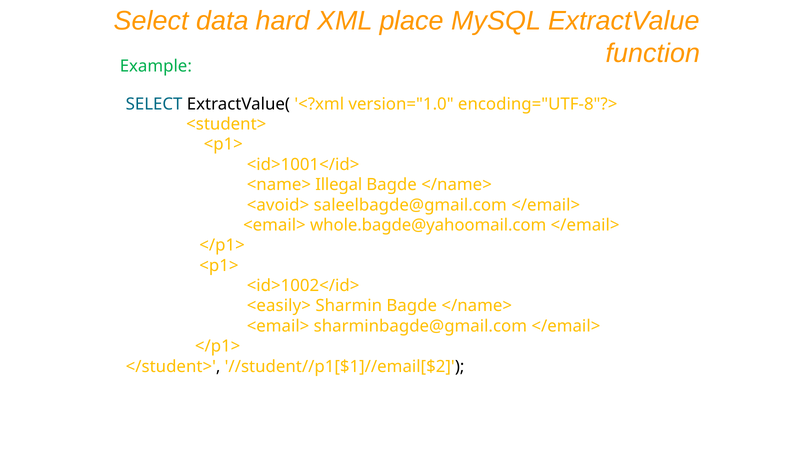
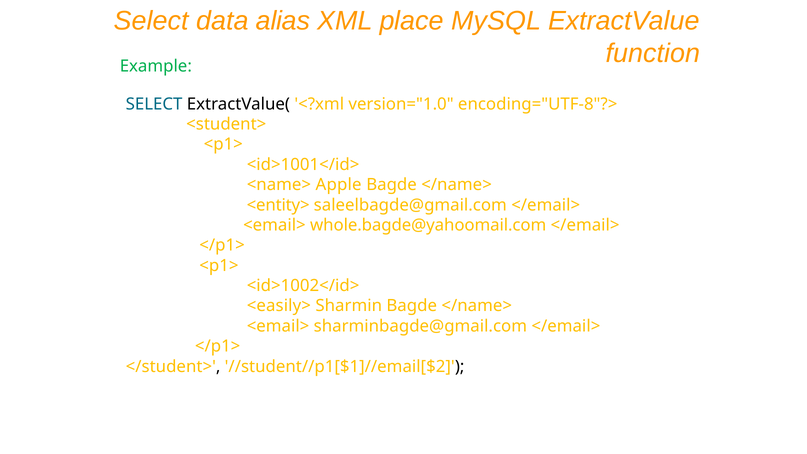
hard: hard -> alias (283, 21)
Illegal: Illegal -> Apple (339, 185)
<avoid>: <avoid> -> <entity> (278, 205)
